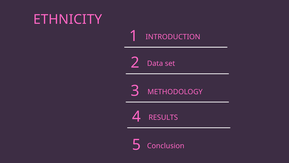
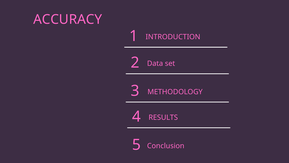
ETHNICITY: ETHNICITY -> ACCURACY (68, 19)
